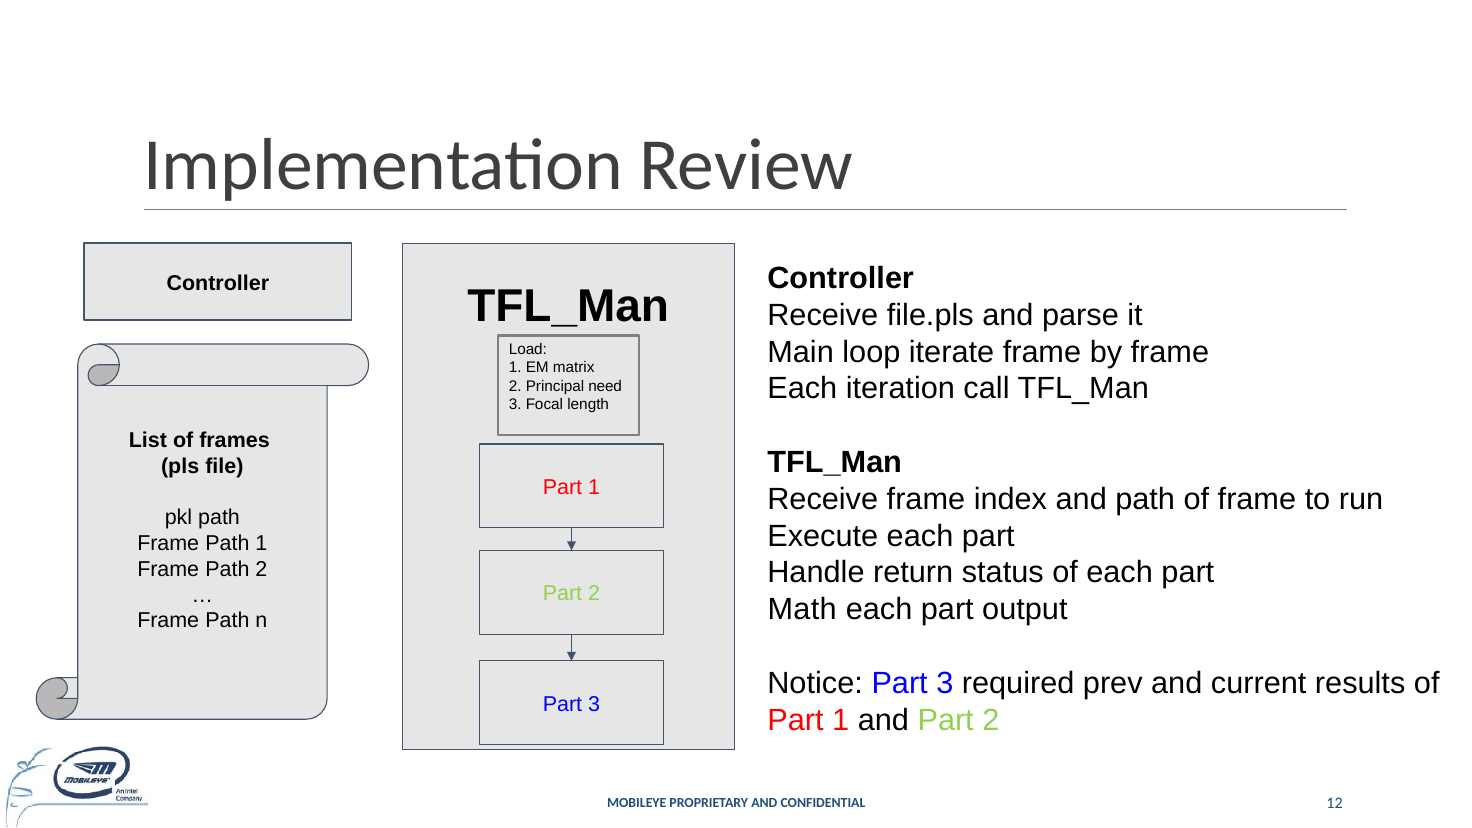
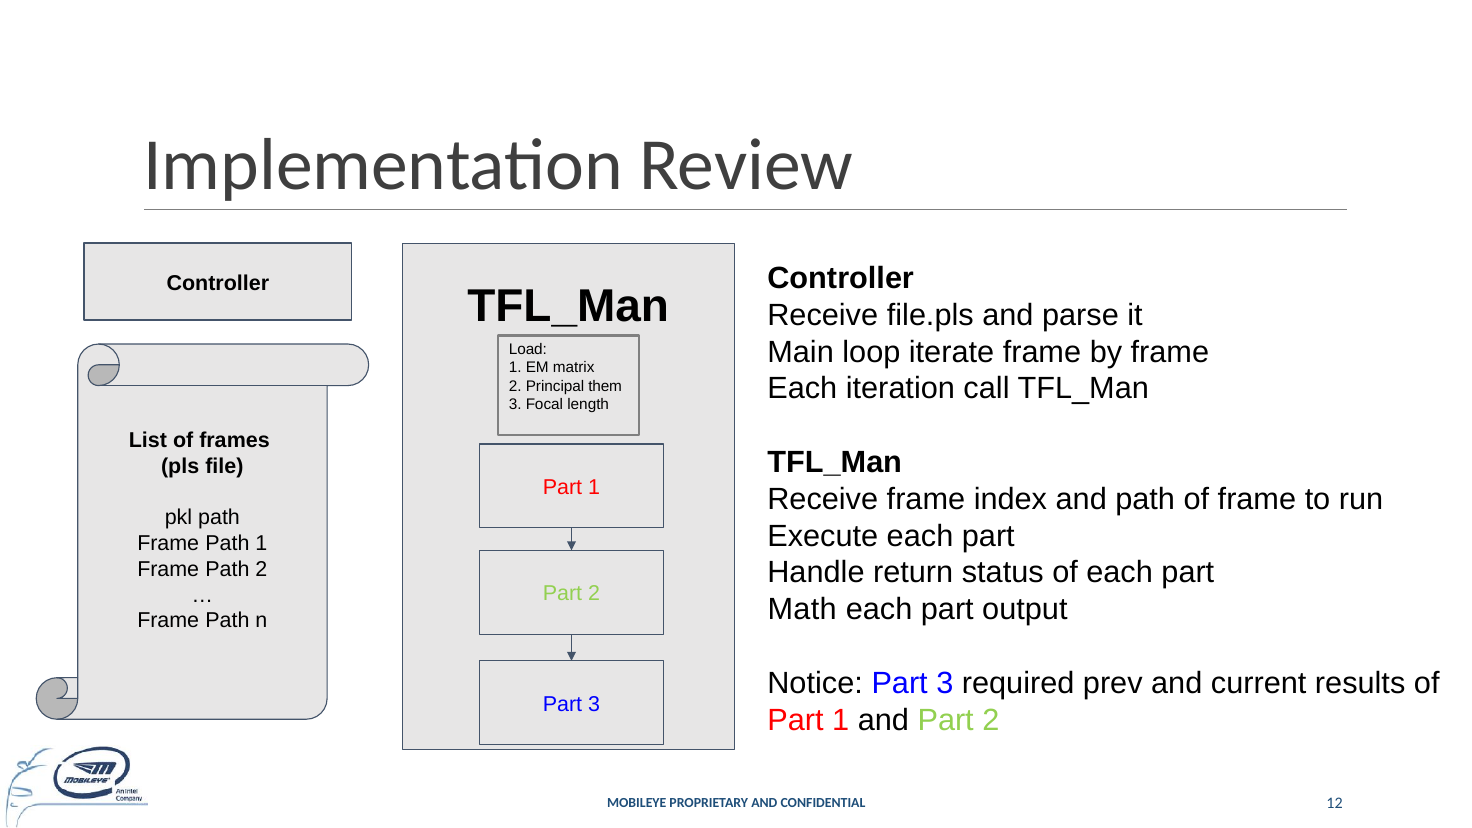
need: need -> them (605, 386)
